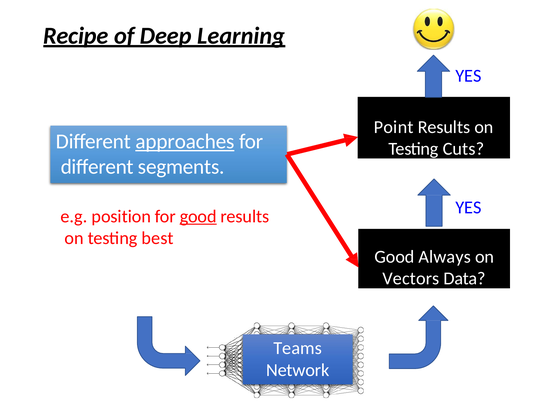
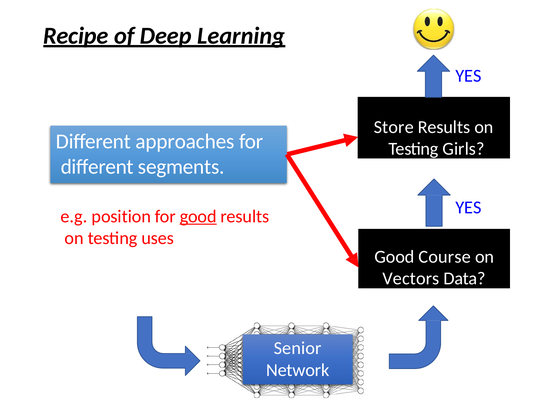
Point: Point -> Store (394, 127)
approaches underline: present -> none (185, 141)
Cuts: Cuts -> Girls (464, 149)
best: best -> uses (158, 238)
Always: Always -> Course (445, 256)
Teams: Teams -> Senior (298, 348)
